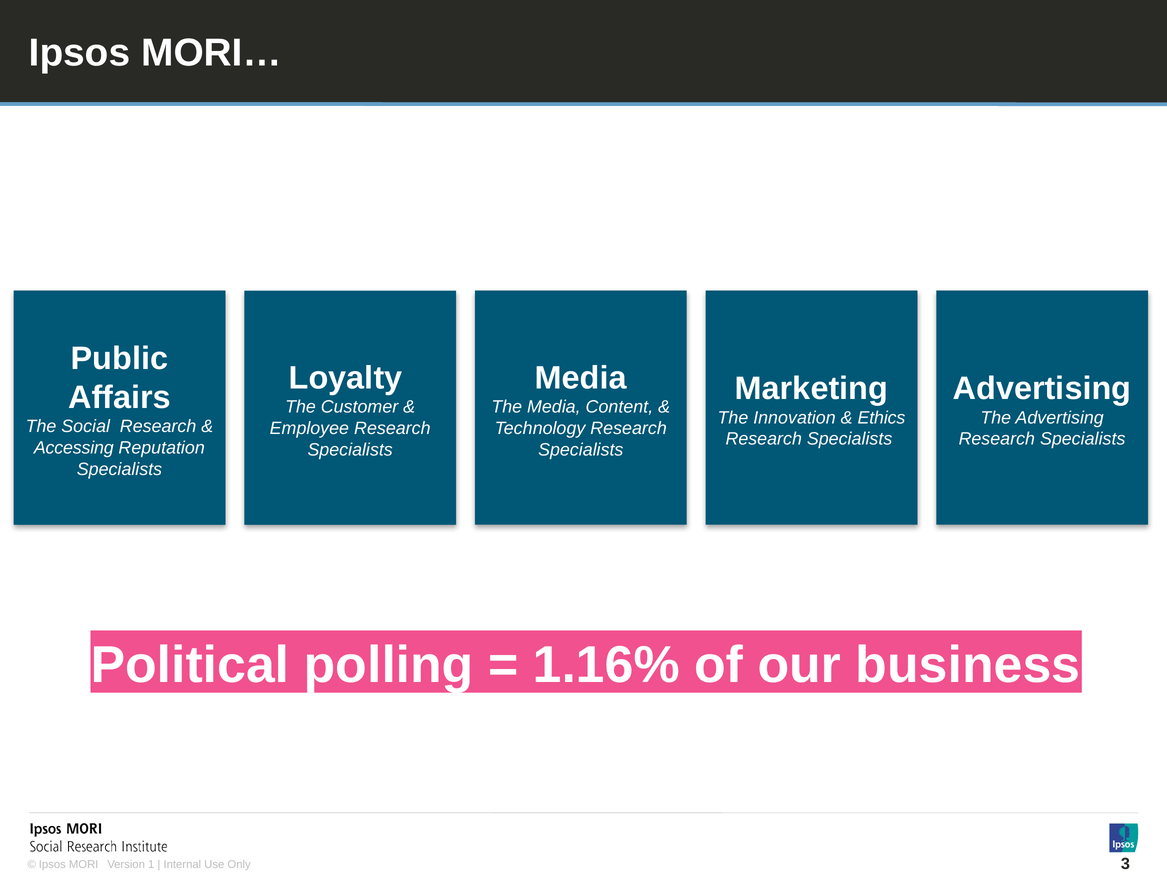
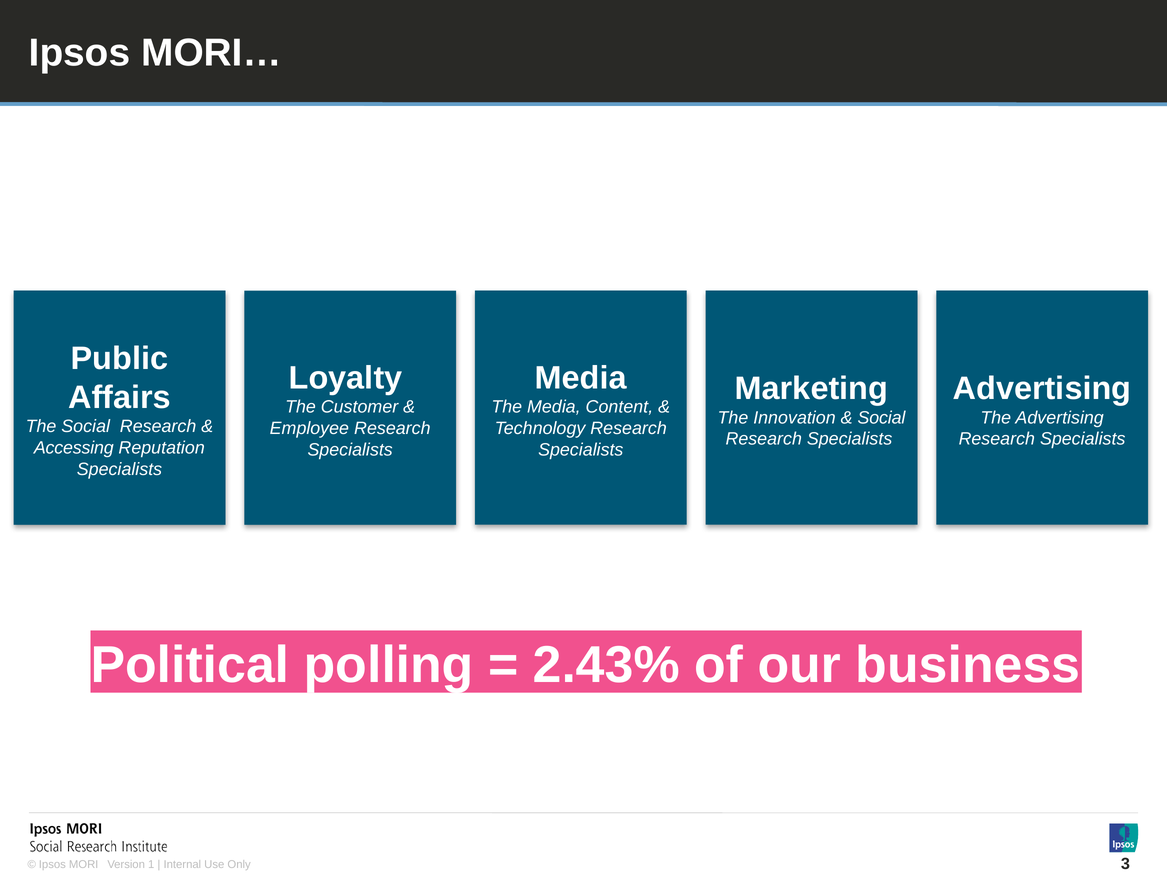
Ethics: Ethics -> Social (881, 418)
1.16%: 1.16% -> 2.43% (606, 665)
